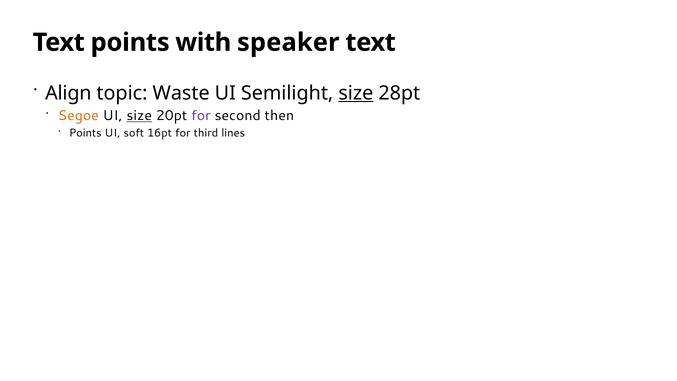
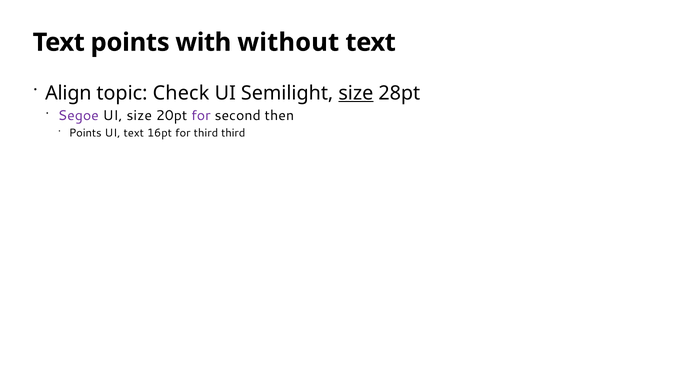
speaker: speaker -> without (288, 42)
Waste: Waste -> Check (181, 93)
Segoe colour: orange -> purple (78, 116)
size underline: present -> none (139, 116)
UI soft: soft -> text (134, 133)
third lines: lines -> third (233, 133)
